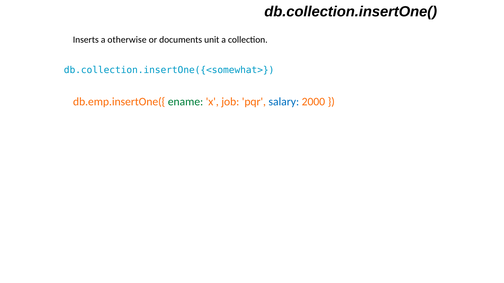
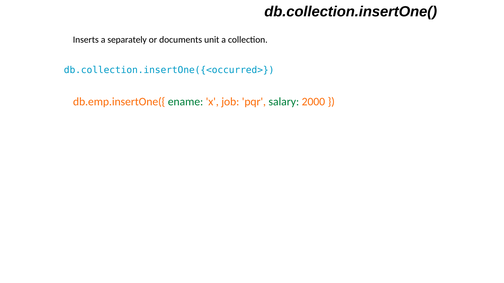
otherwise: otherwise -> separately (127, 40)
db.collection.insertOne({<somewhat>: db.collection.insertOne({<somewhat> -> db.collection.insertOne({<occurred> (169, 70)
salary colour: blue -> green (284, 102)
